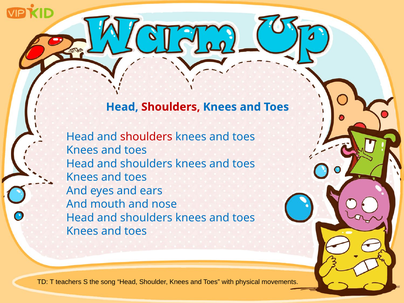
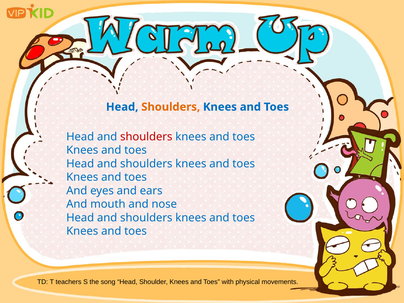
Shoulders colour: red -> orange (171, 107)
